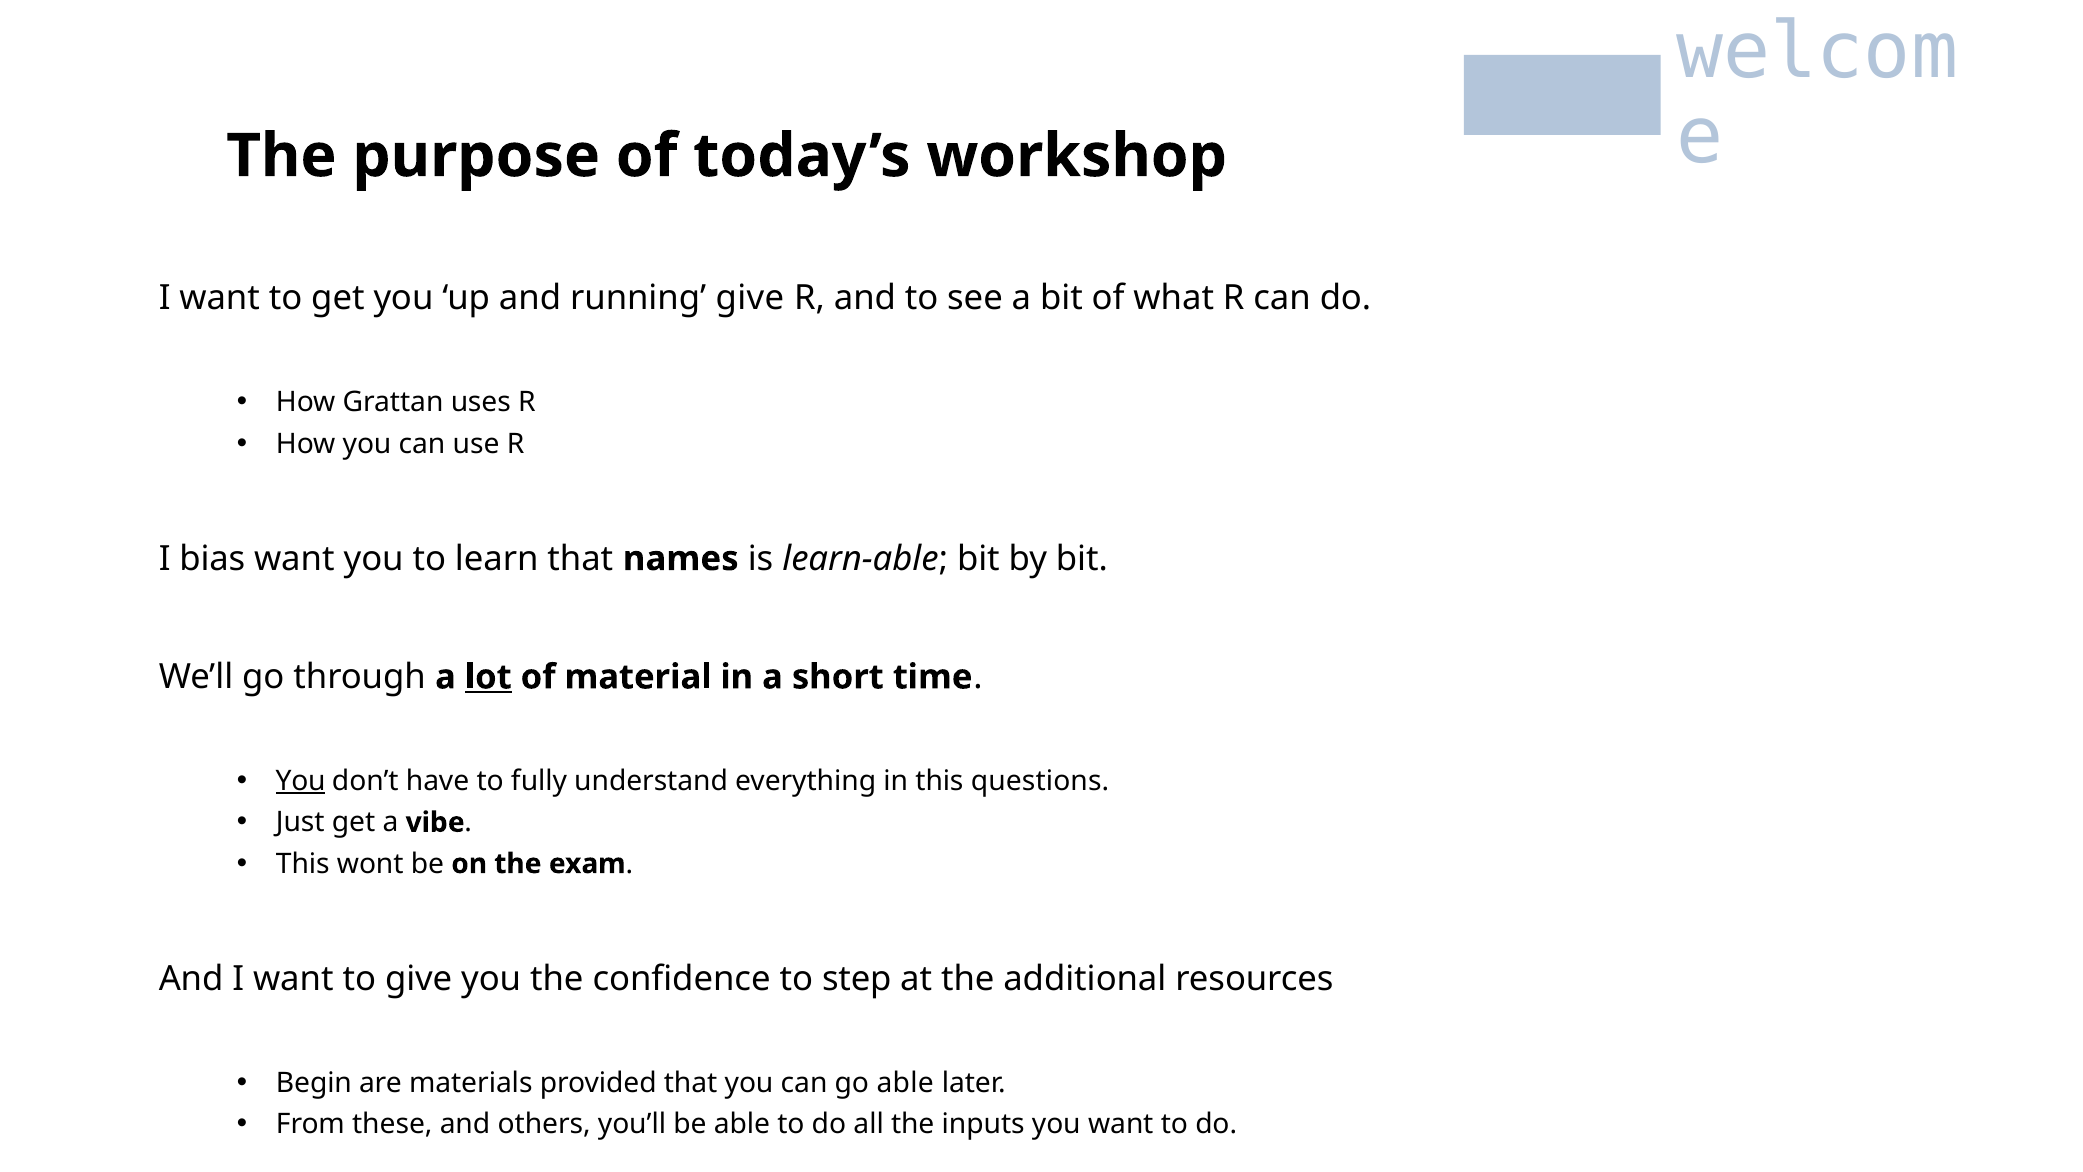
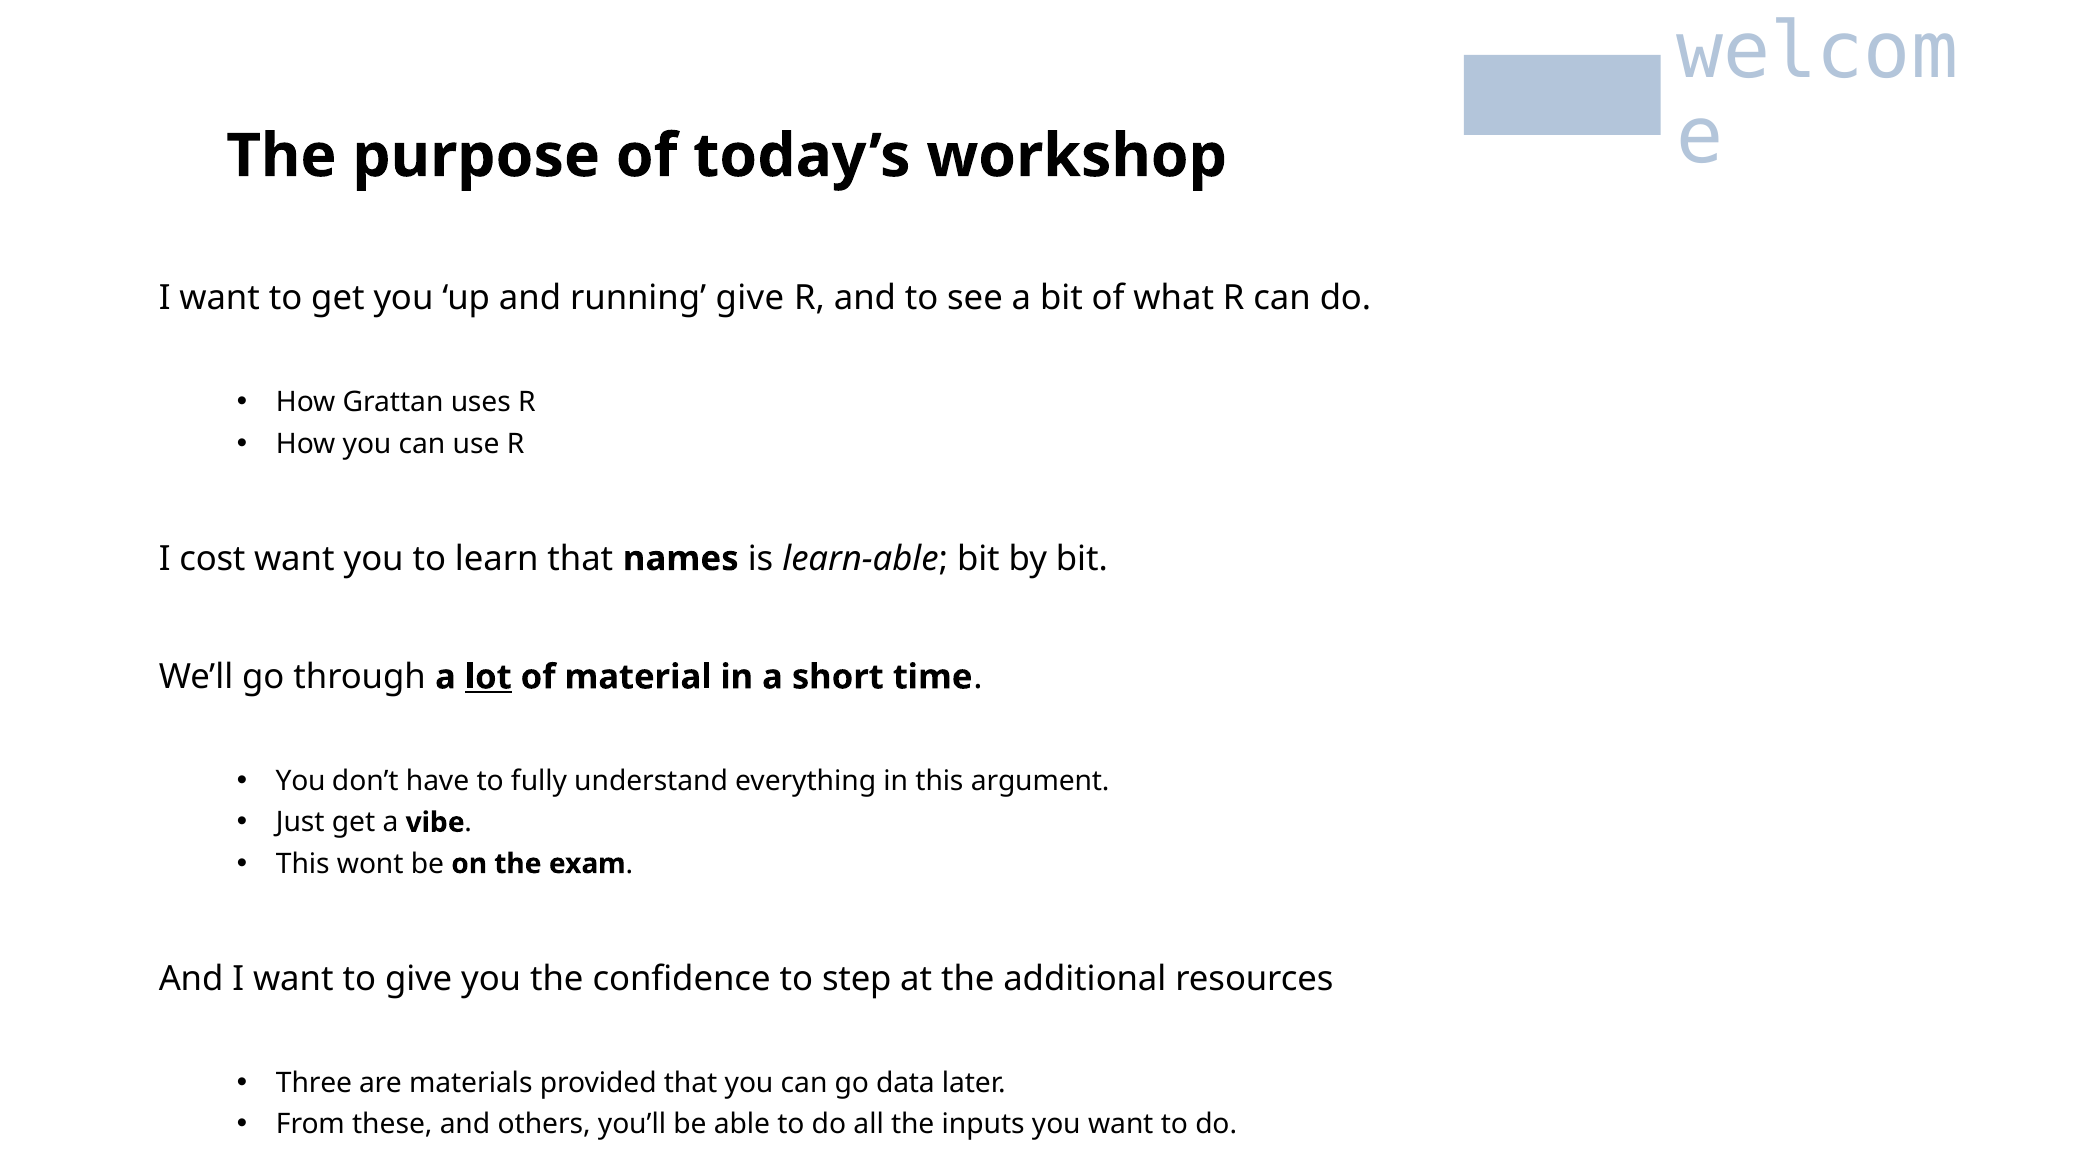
bias: bias -> cost (212, 559)
You underline: present -> none (301, 781)
questions: questions -> argument (1040, 781)
Begin: Begin -> Three (314, 1082)
go able: able -> data (906, 1082)
